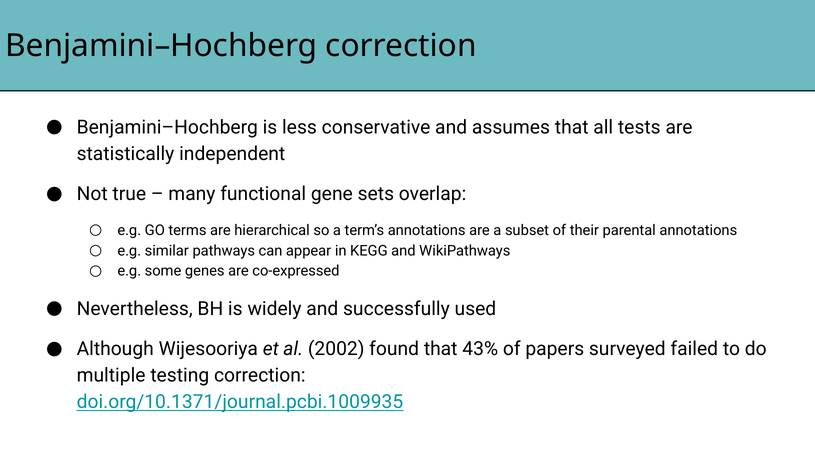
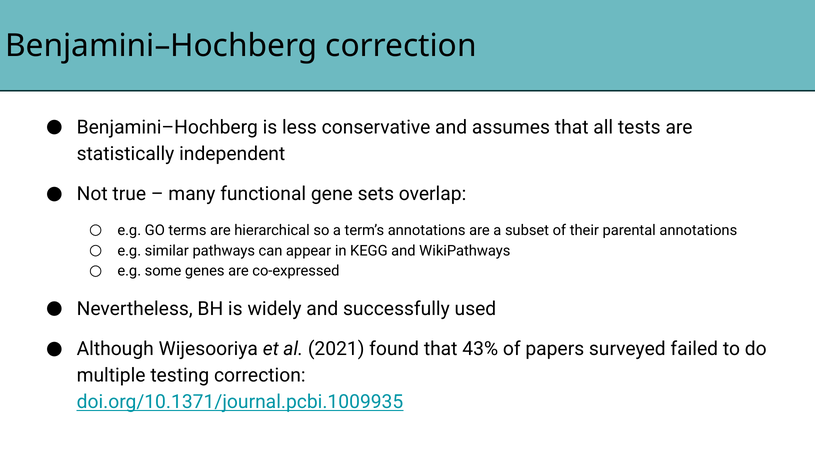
2002: 2002 -> 2021 (336, 349)
